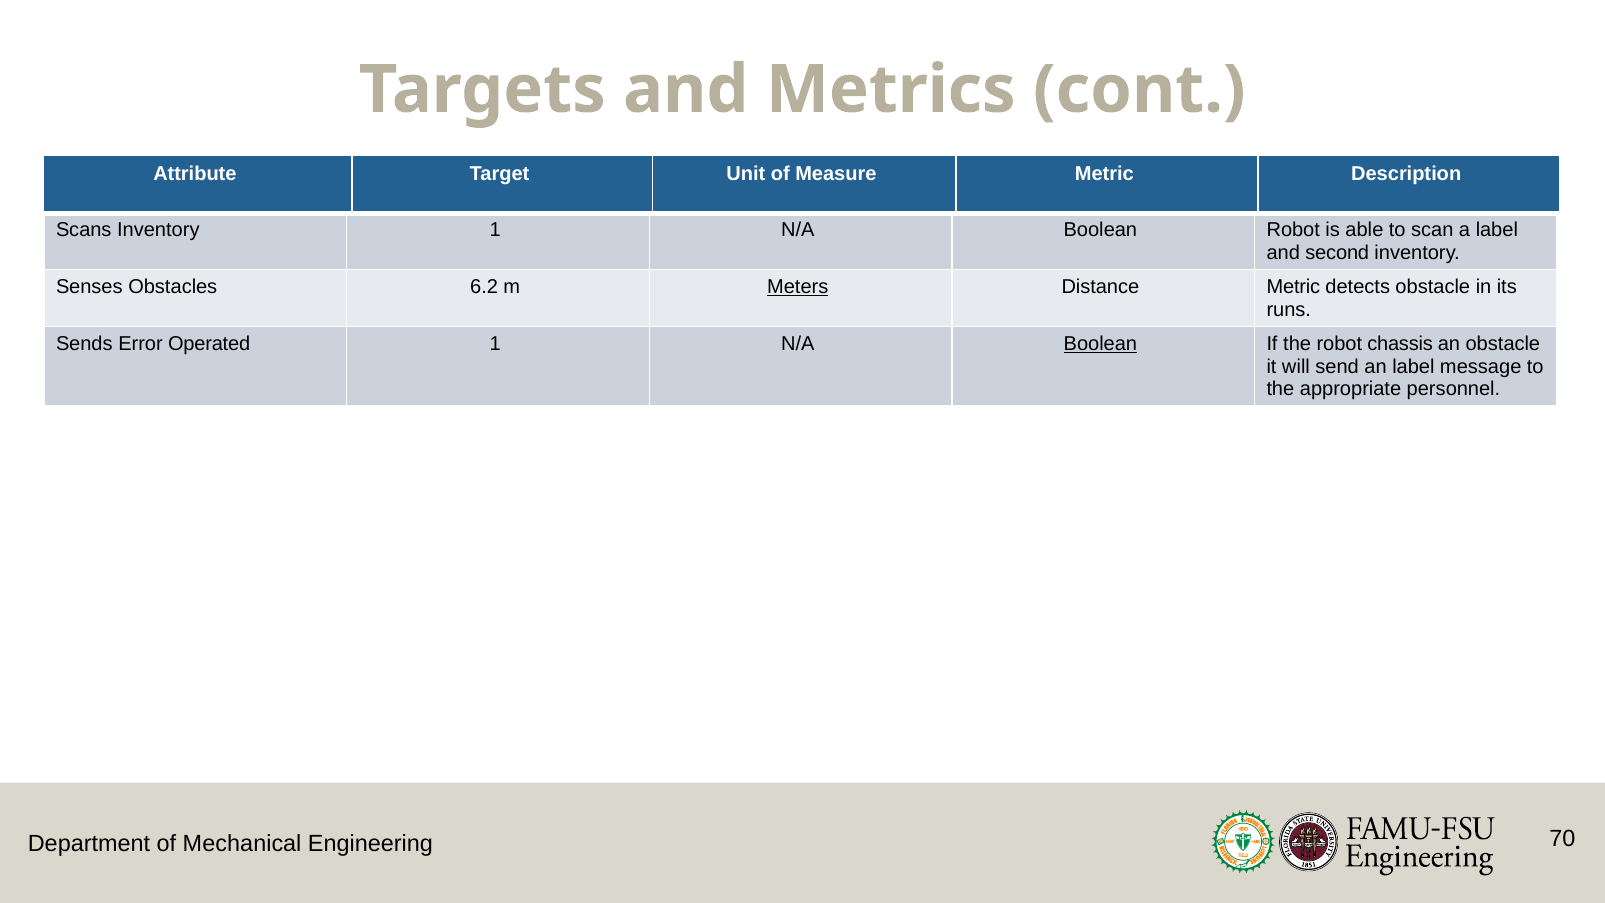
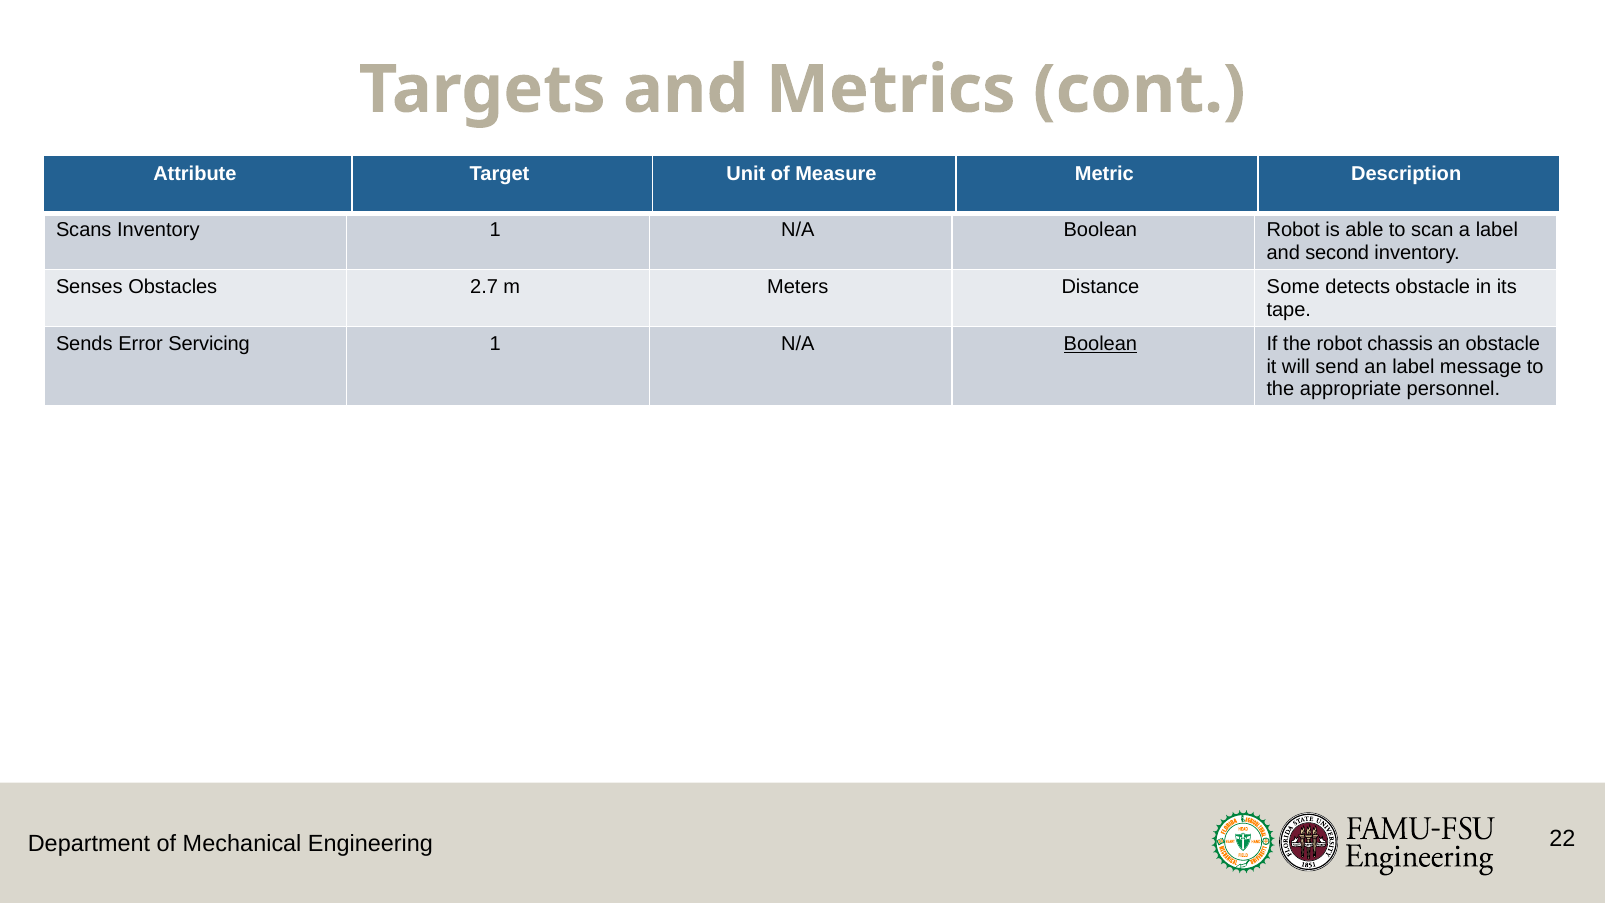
6.2: 6.2 -> 2.7 (484, 287)
Meters underline: present -> none (798, 287)
Distance Metric: Metric -> Some (1293, 287)
runs: runs -> tape (1289, 309)
Operated: Operated -> Servicing (209, 344)
70: 70 -> 22 (1562, 838)
